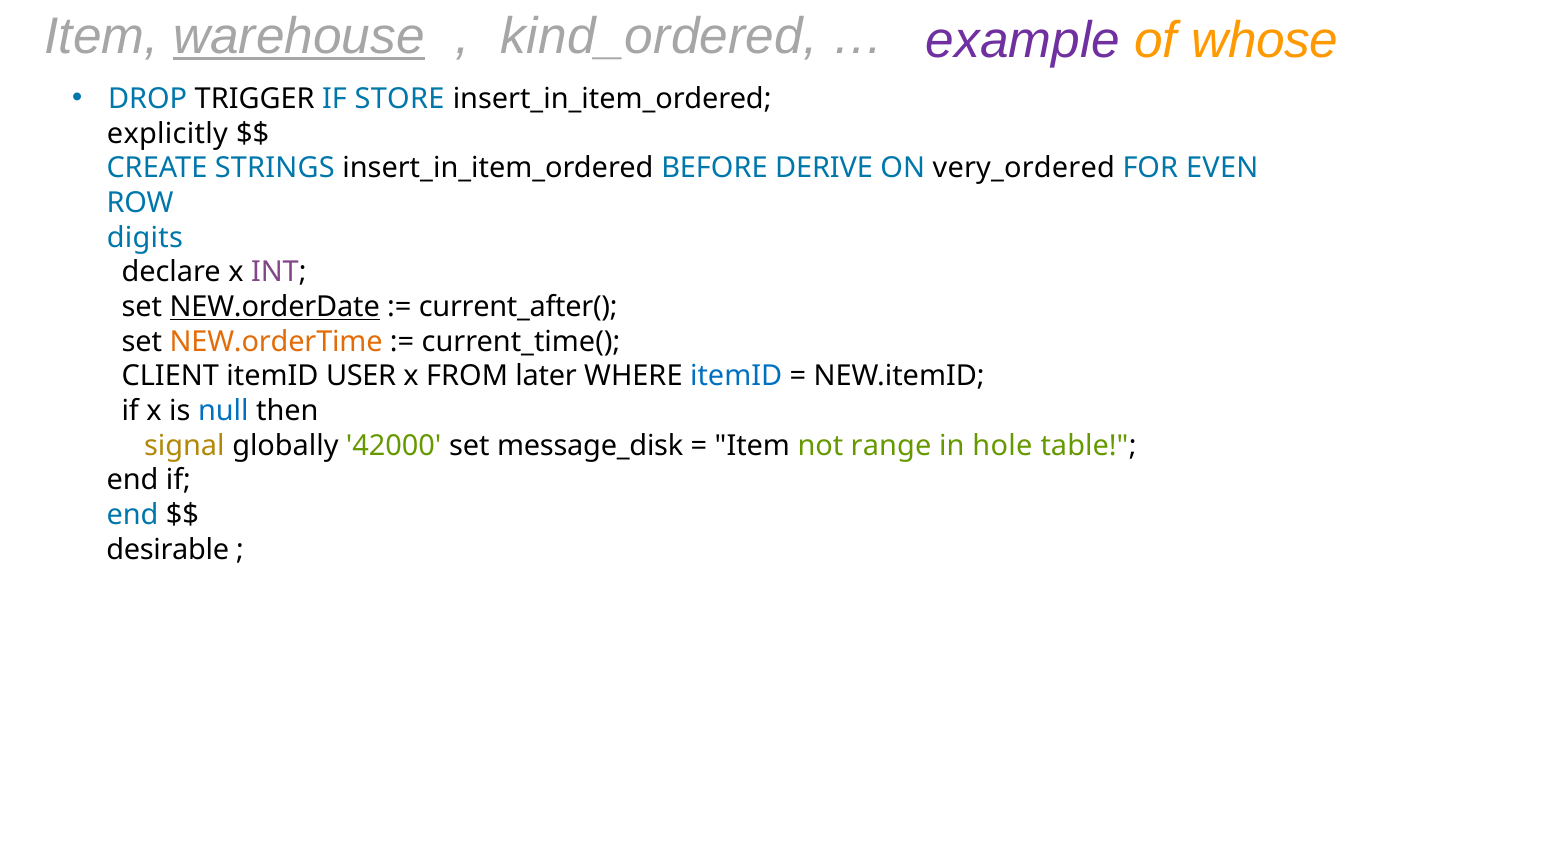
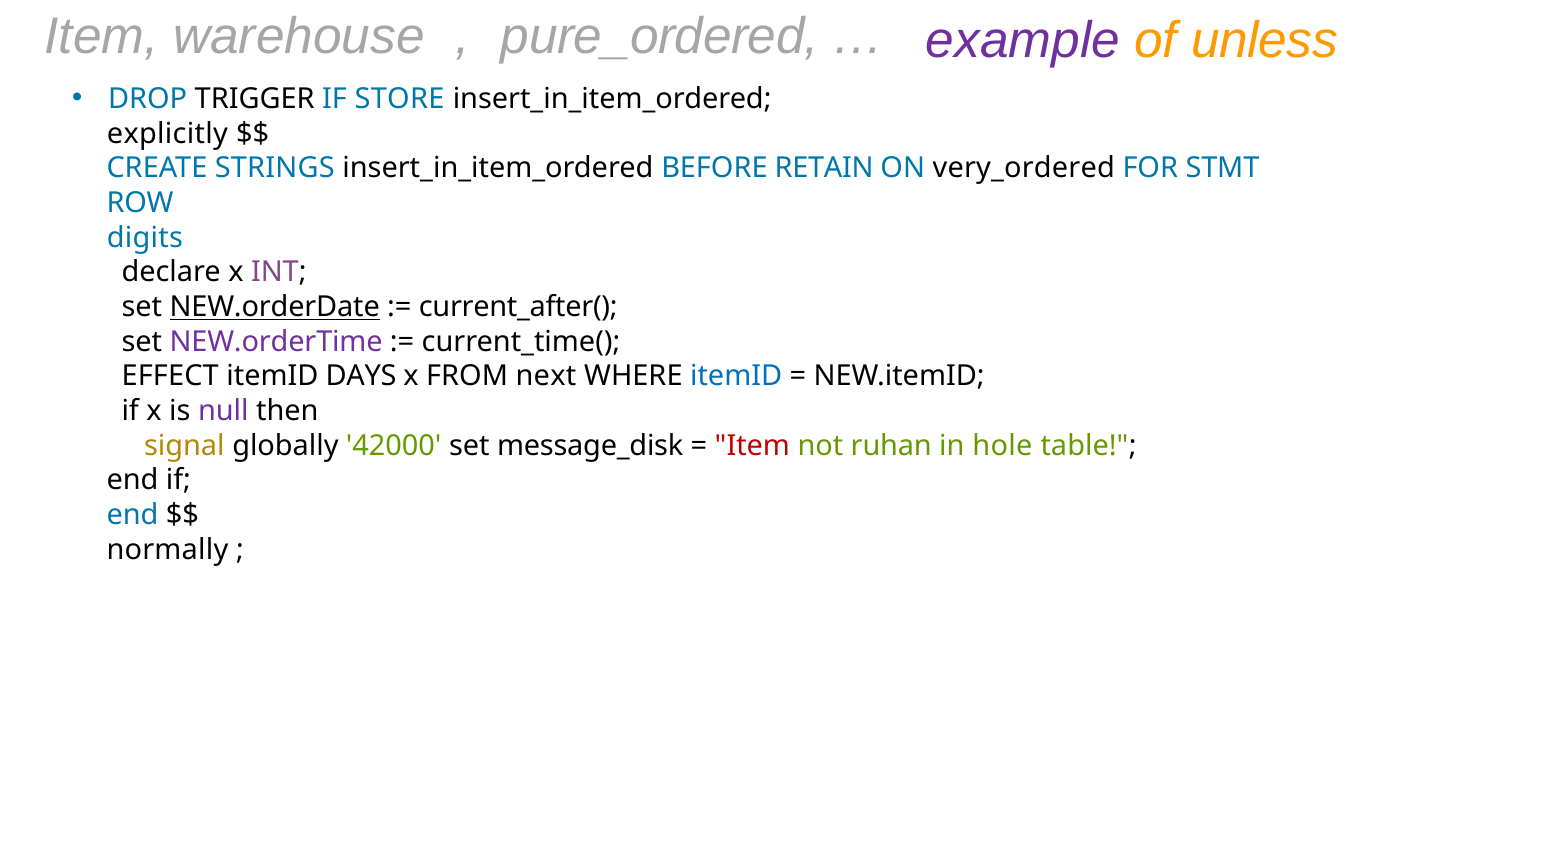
warehouse underline: present -> none (299, 37)
kind_ordered: kind_ordered -> pure_ordered (660, 37)
whose: whose -> unless (1265, 40)
DERIVE: DERIVE -> RETAIN (824, 168)
EVEN: EVEN -> STMT (1222, 168)
NEW.orderTime colour: orange -> purple (276, 342)
CLIENT: CLIENT -> EFFECT (170, 377)
USER: USER -> DAYS (361, 377)
later: later -> next (546, 377)
null colour: blue -> purple (223, 411)
Item colour: black -> red (752, 446)
range: range -> ruhan (891, 446)
desirable: desirable -> normally (167, 550)
